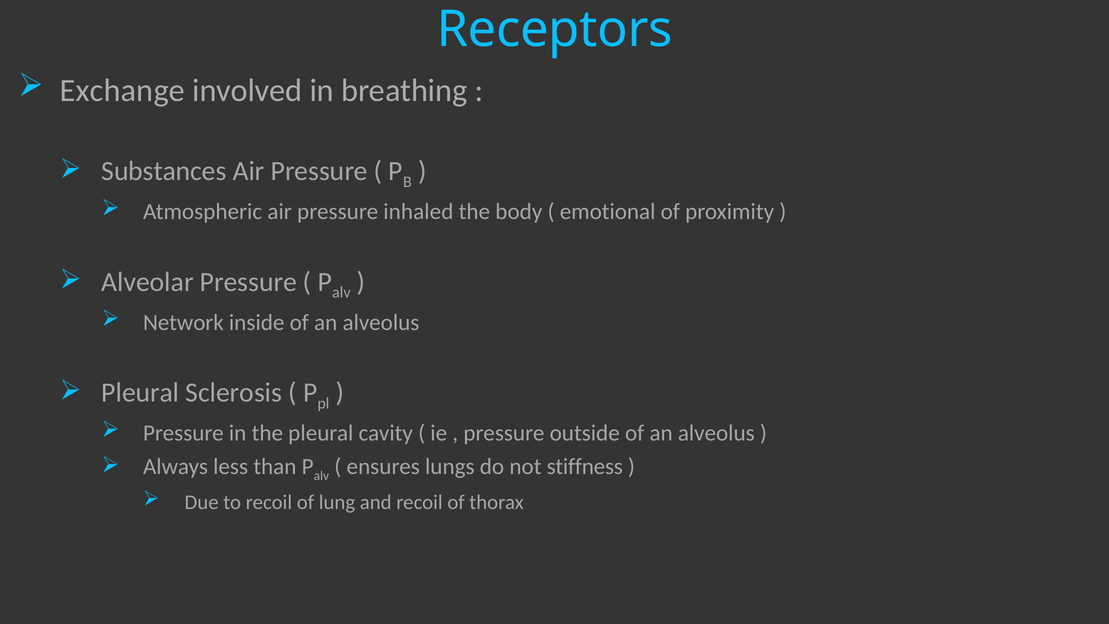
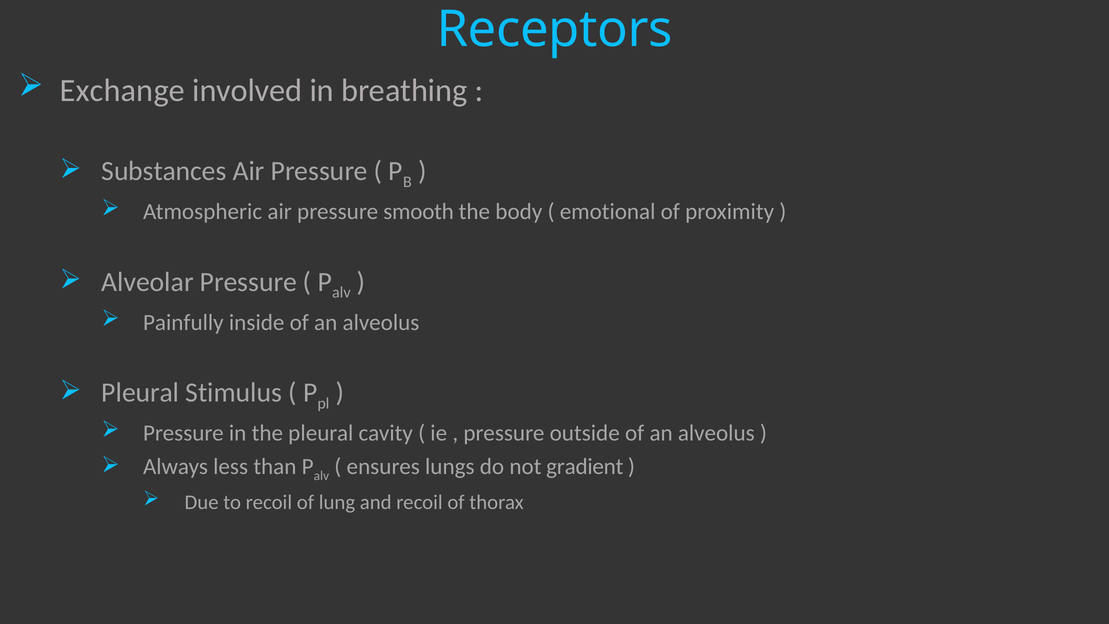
inhaled: inhaled -> smooth (419, 212)
Network: Network -> Painfully (183, 322)
Sclerosis: Sclerosis -> Stimulus (234, 393)
stiffness: stiffness -> gradient (585, 467)
